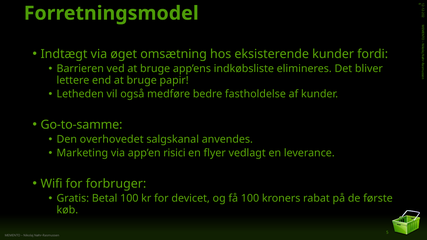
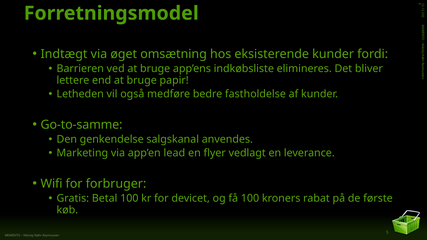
overhovedet: overhovedet -> genkendelse (112, 139)
risici: risici -> lead (174, 153)
